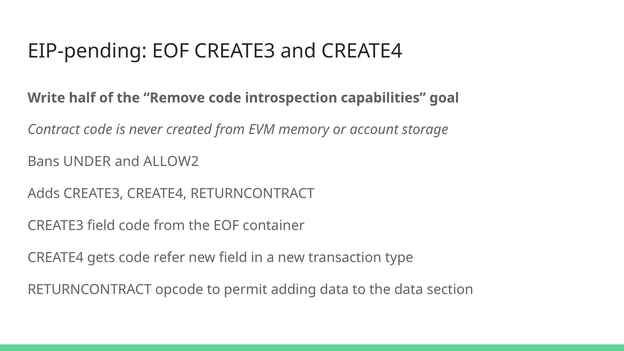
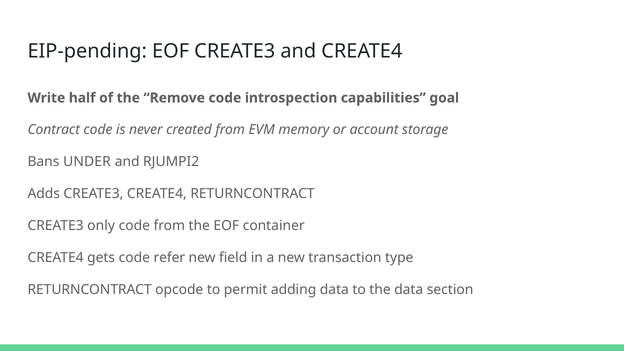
ALLOW2: ALLOW2 -> RJUMPI2 (171, 162)
CREATE3 field: field -> only (101, 226)
